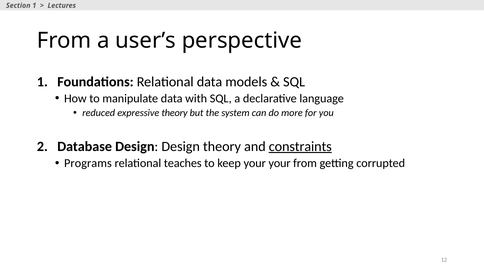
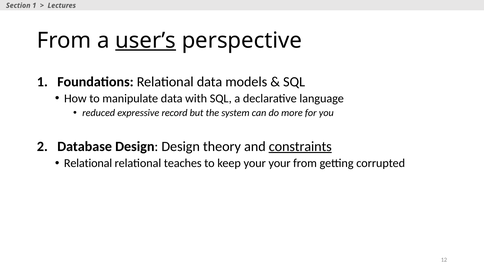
user’s underline: none -> present (146, 41)
expressive theory: theory -> record (175, 113)
Programs: Programs -> Relational (88, 163)
